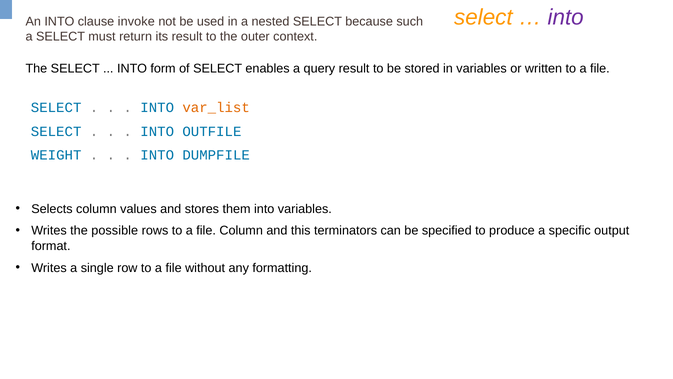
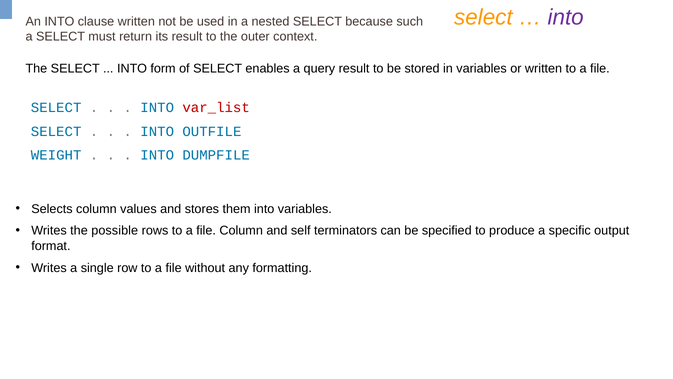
clause invoke: invoke -> written (136, 22)
var_list colour: orange -> red (216, 108)
this: this -> self (301, 231)
